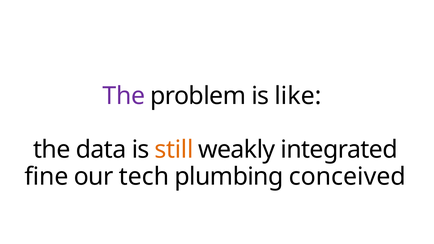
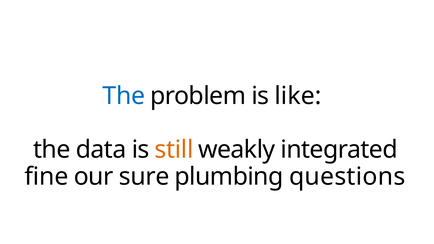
The colour: purple -> blue (124, 96)
tech: tech -> sure (144, 177)
conceived: conceived -> questions (347, 177)
